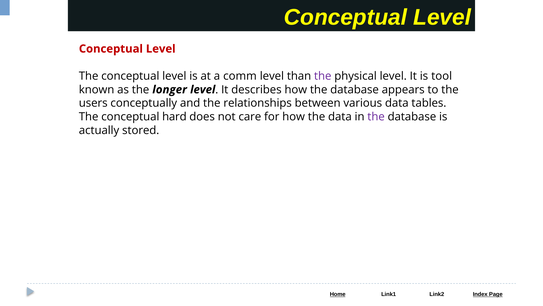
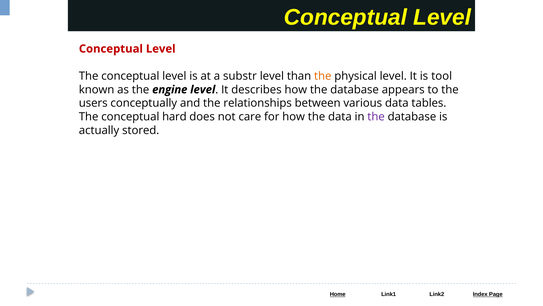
comm: comm -> substr (240, 76)
the colour: purple -> orange (323, 76)
longer: longer -> engine (170, 89)
